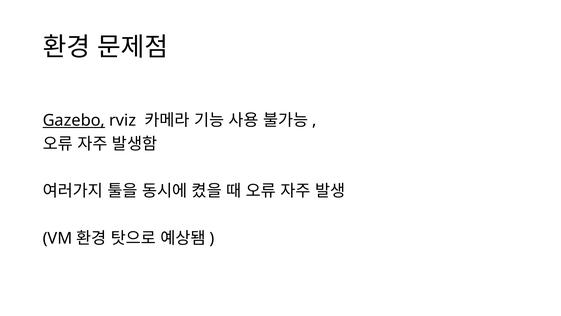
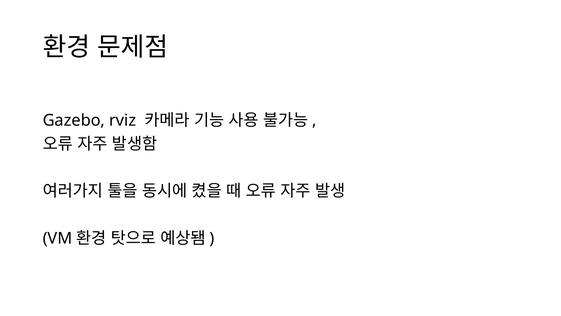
Gazebo underline: present -> none (74, 120)
